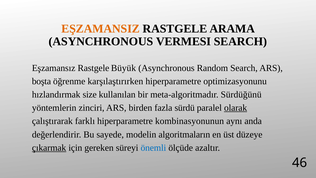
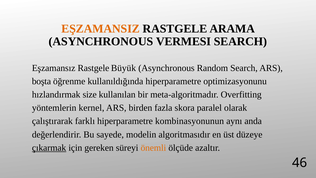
karşılaştırırken: karşılaştırırken -> kullanıldığında (115, 81)
Sürdüğünü: Sürdüğünü -> Overfitting (241, 94)
zinciri: zinciri -> kernel (92, 108)
sürdü: sürdü -> skora (185, 108)
olarak underline: present -> none (236, 108)
algoritmaların: algoritmaların -> algoritmasıdır (184, 134)
önemli colour: blue -> orange (153, 148)
